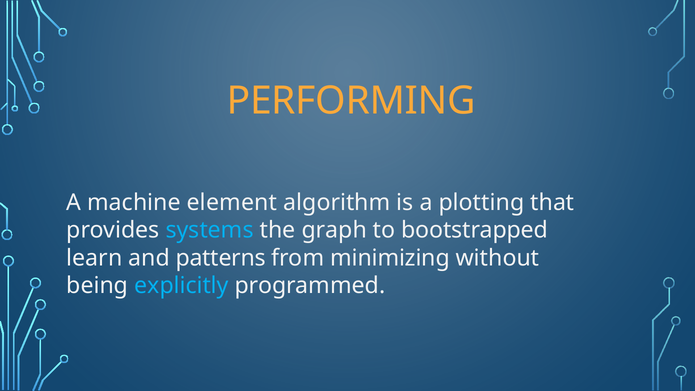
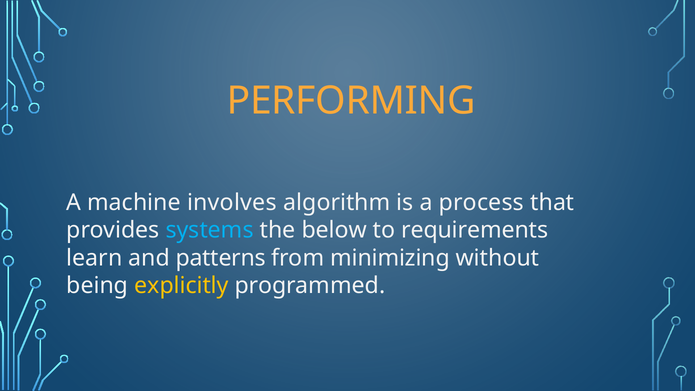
element: element -> involves (232, 202)
plotting: plotting -> process (481, 202)
graph: graph -> below (334, 230)
bootstrapped: bootstrapped -> requirements (475, 230)
explicitly colour: light blue -> yellow (181, 286)
